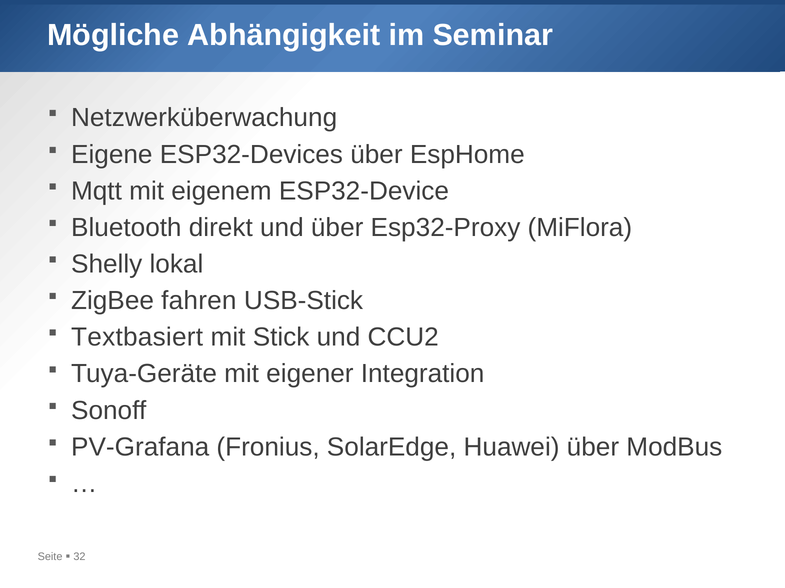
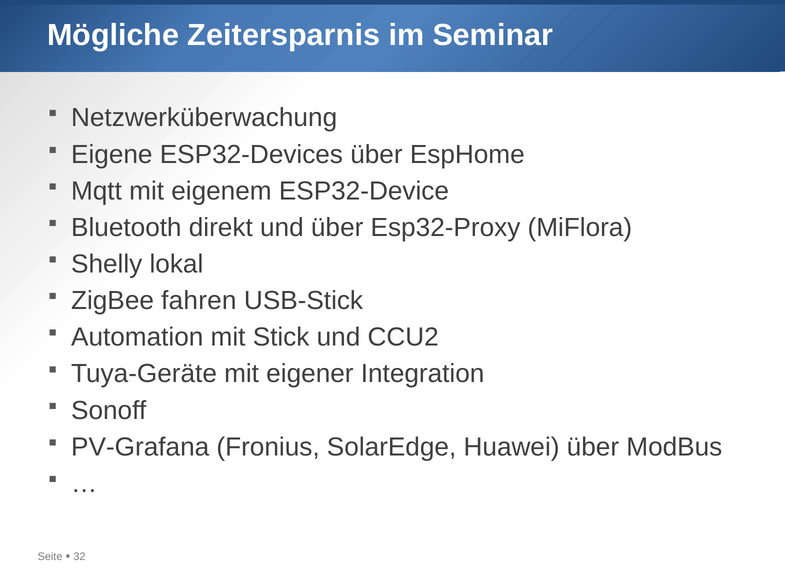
Abhängigkeit: Abhängigkeit -> Zeitersparnis (284, 35)
Textbasiert: Textbasiert -> Automation (137, 338)
